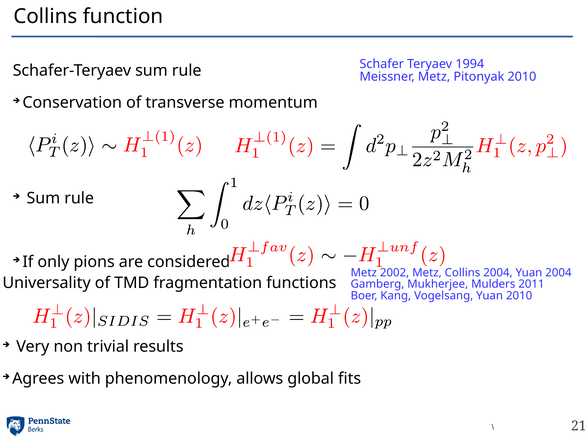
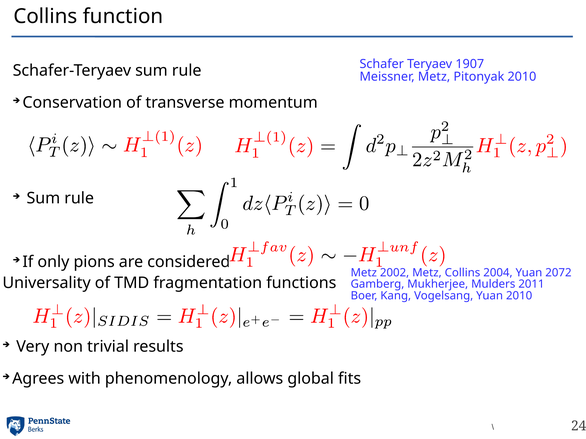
1994: 1994 -> 1907 (470, 64)
Yuan 2004: 2004 -> 2072 (558, 273)
21: 21 -> 24 (579, 426)
